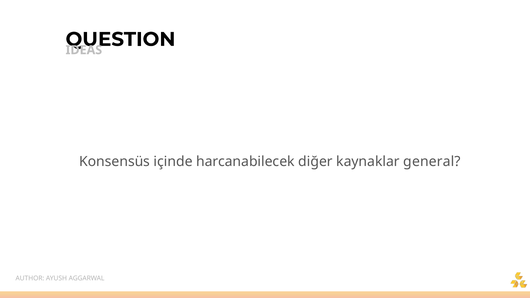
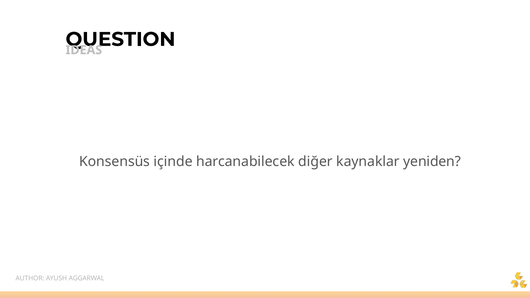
general: general -> yeniden (432, 162)
